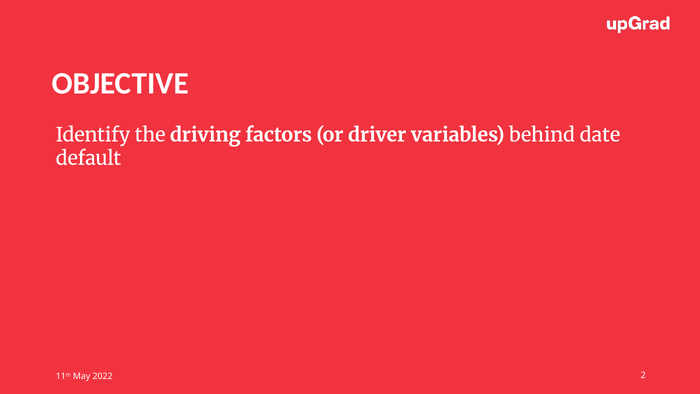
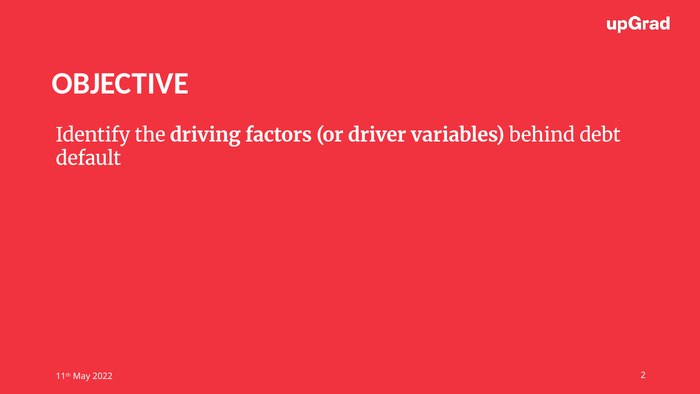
date: date -> debt (600, 135)
